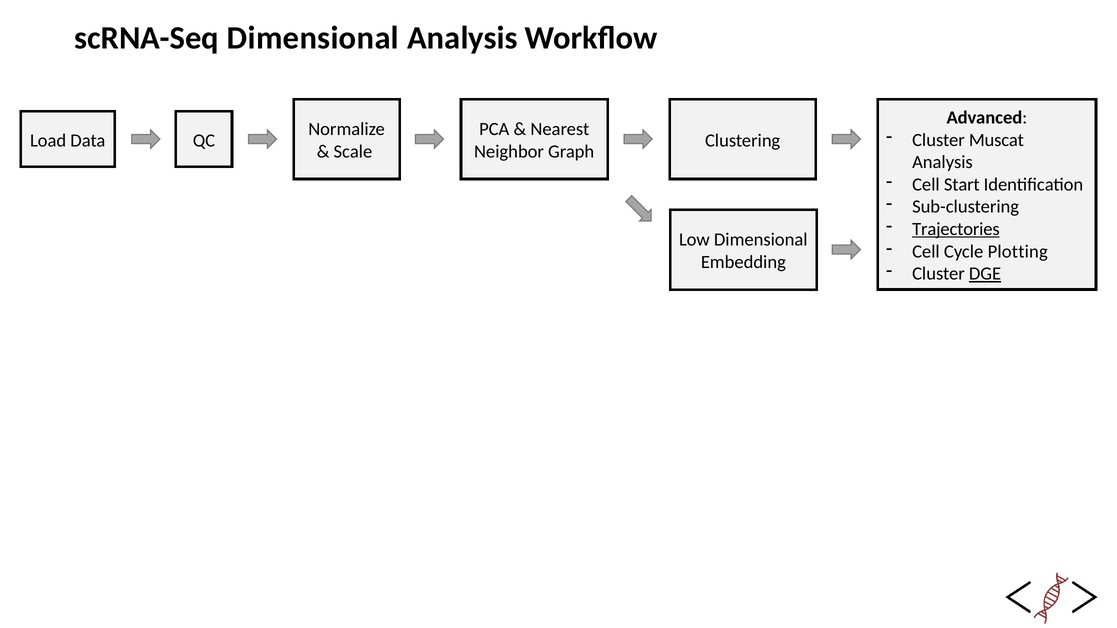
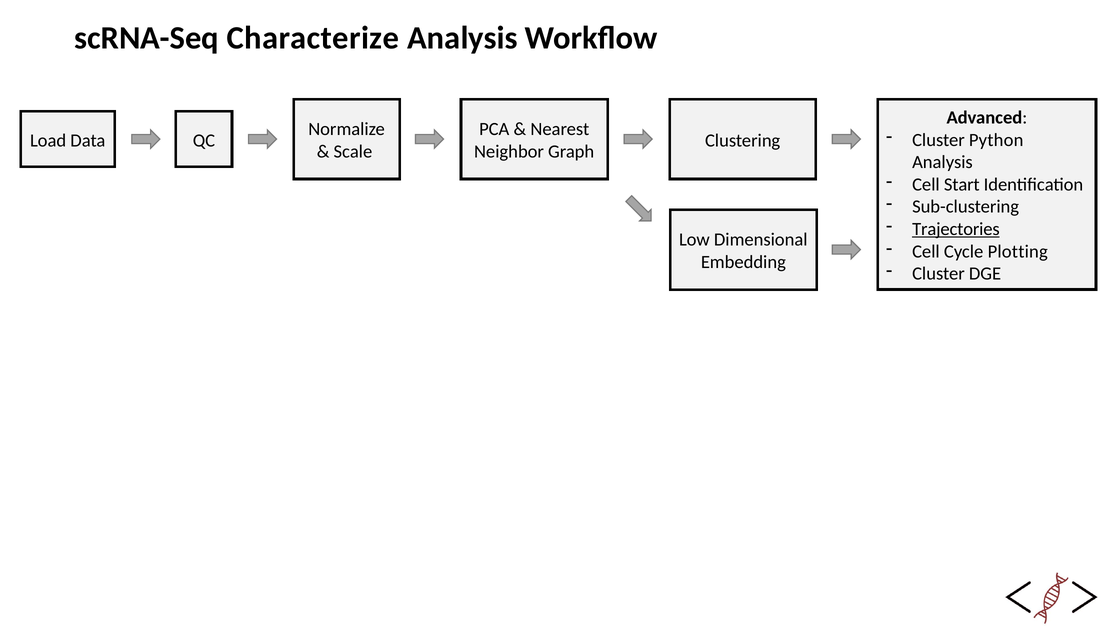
scRNA-Seq Dimensional: Dimensional -> Characterize (313, 38)
Muscat: Muscat -> Python (996, 140)
DGE underline: present -> none (985, 274)
